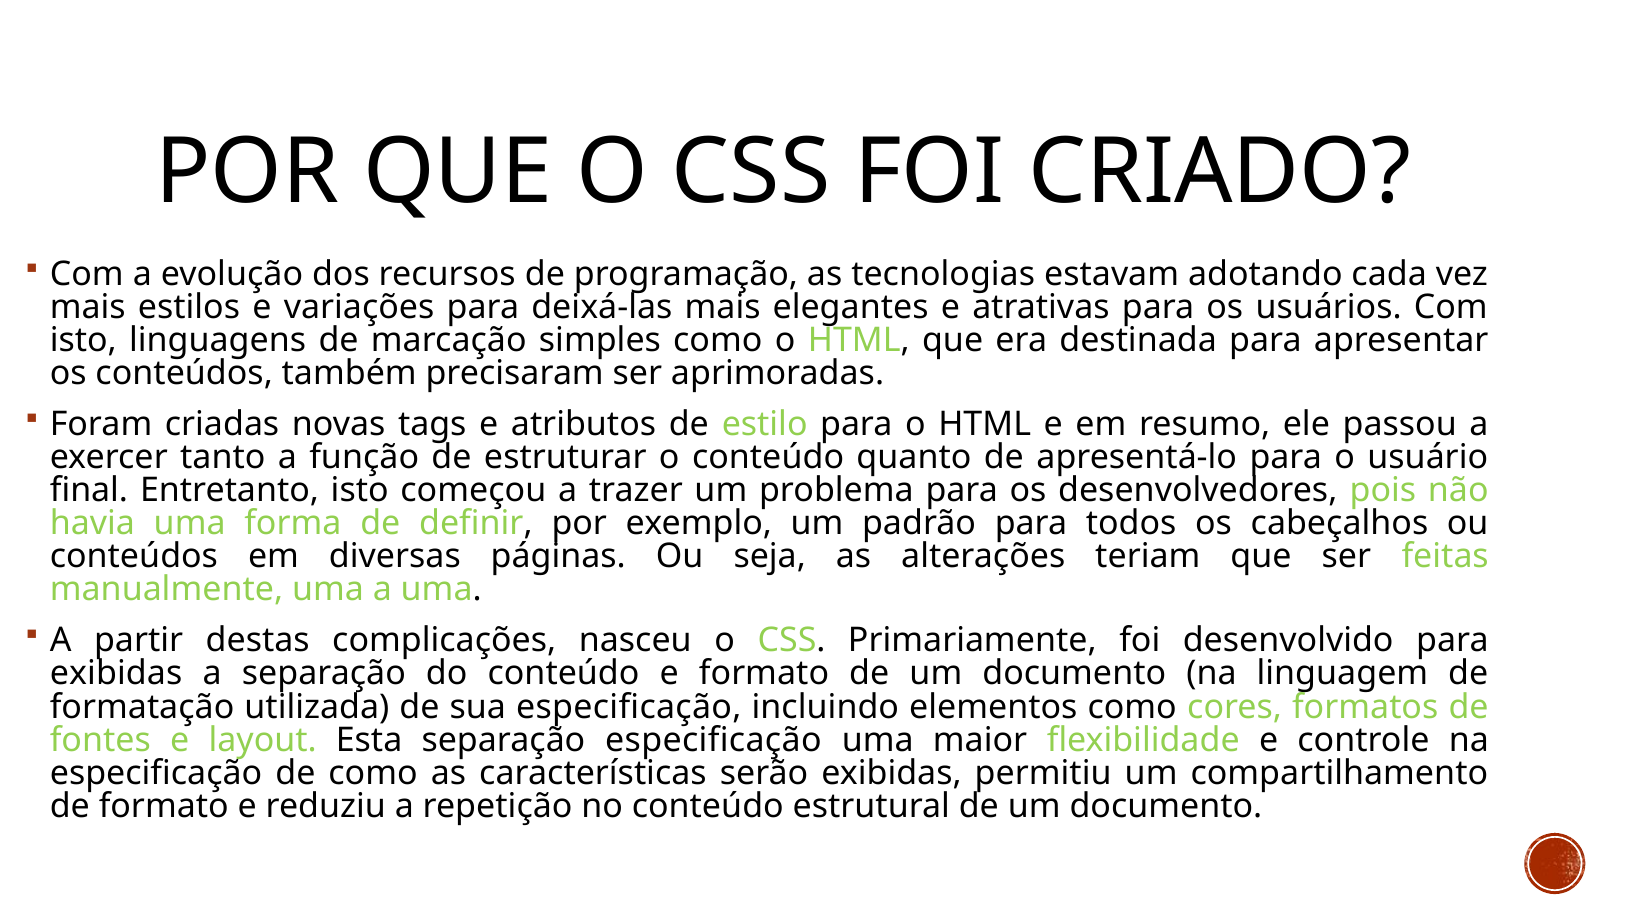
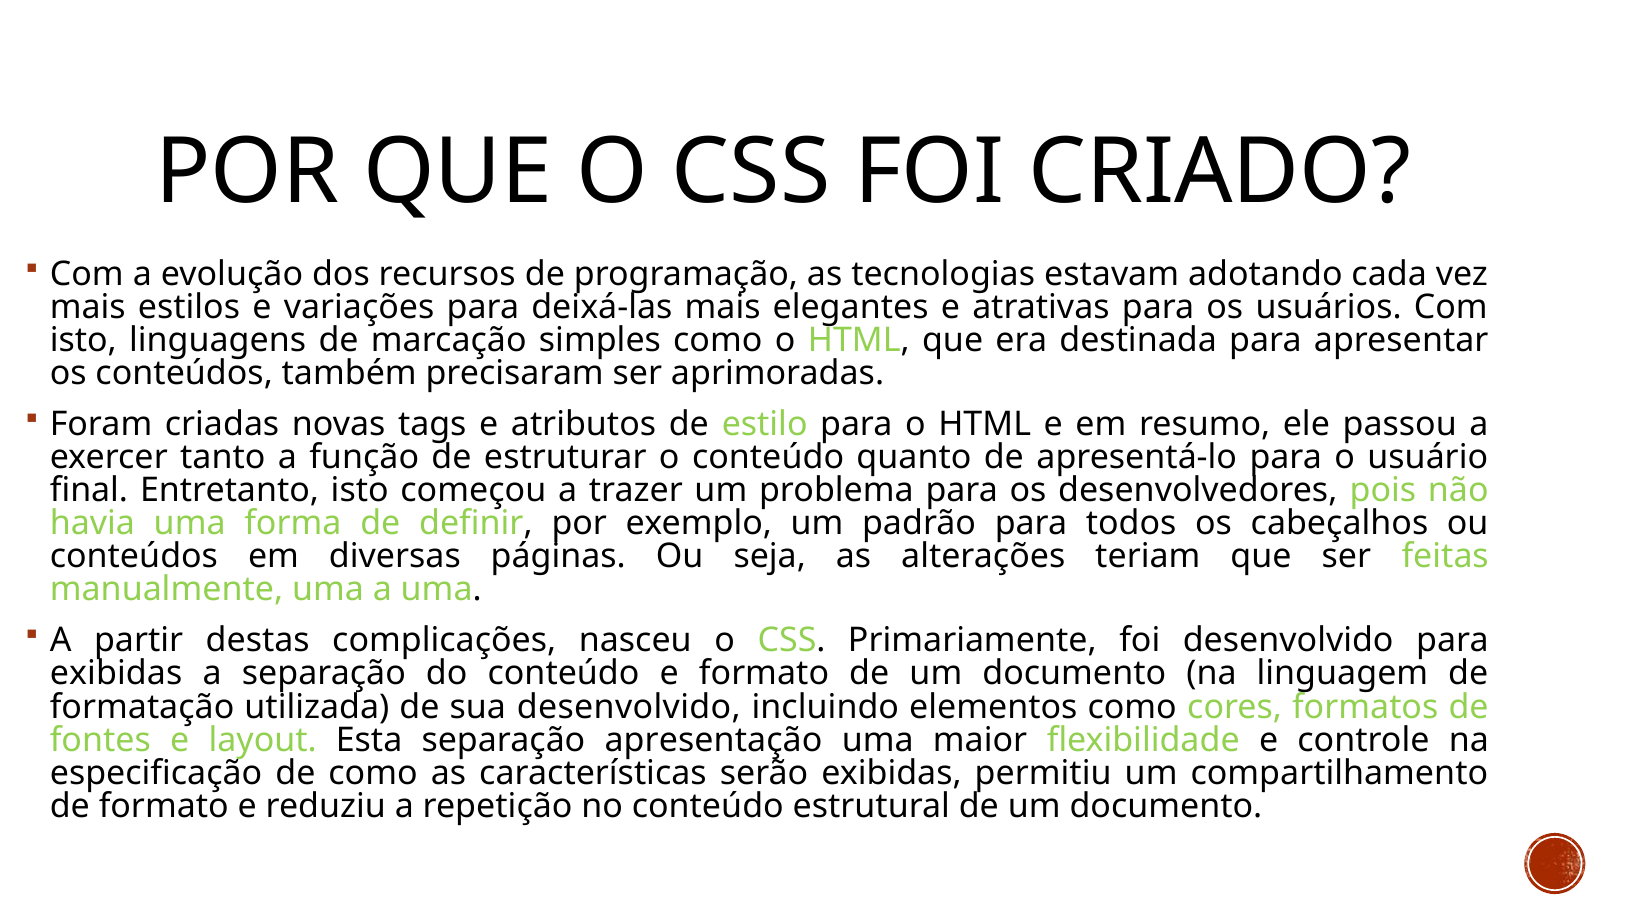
sua especificação: especificação -> desenvolvido (629, 707)
separação especificação: especificação -> apresentação (714, 740)
